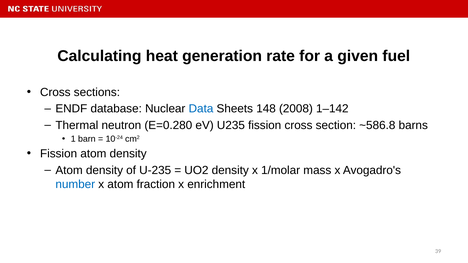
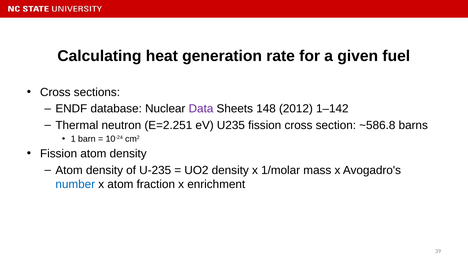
Data colour: blue -> purple (201, 109)
2008: 2008 -> 2012 (296, 109)
E=0.280: E=0.280 -> E=2.251 (168, 125)
